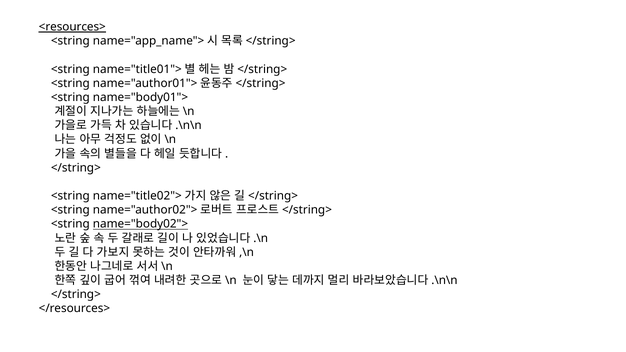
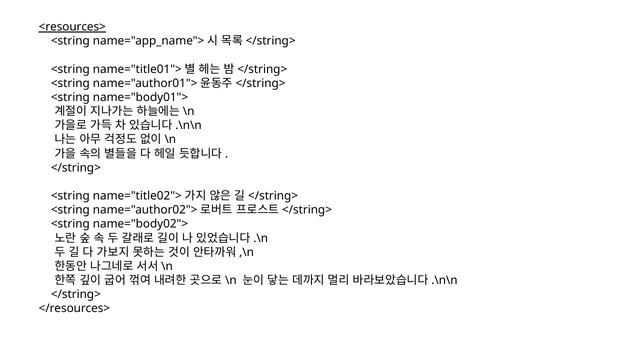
name="body02"> underline: present -> none (140, 224)
